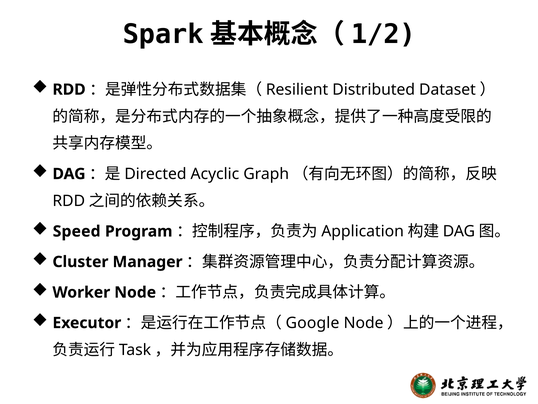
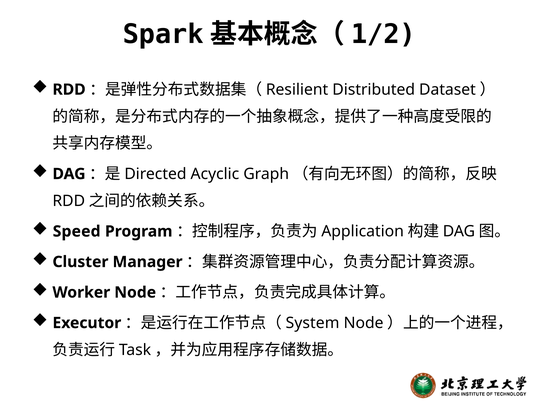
Google: Google -> System (313, 323)
